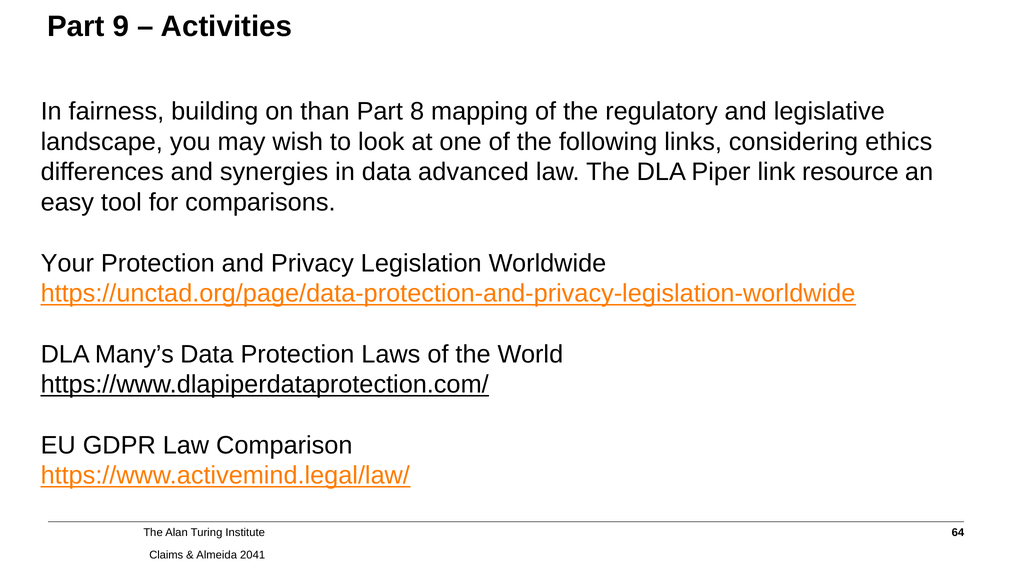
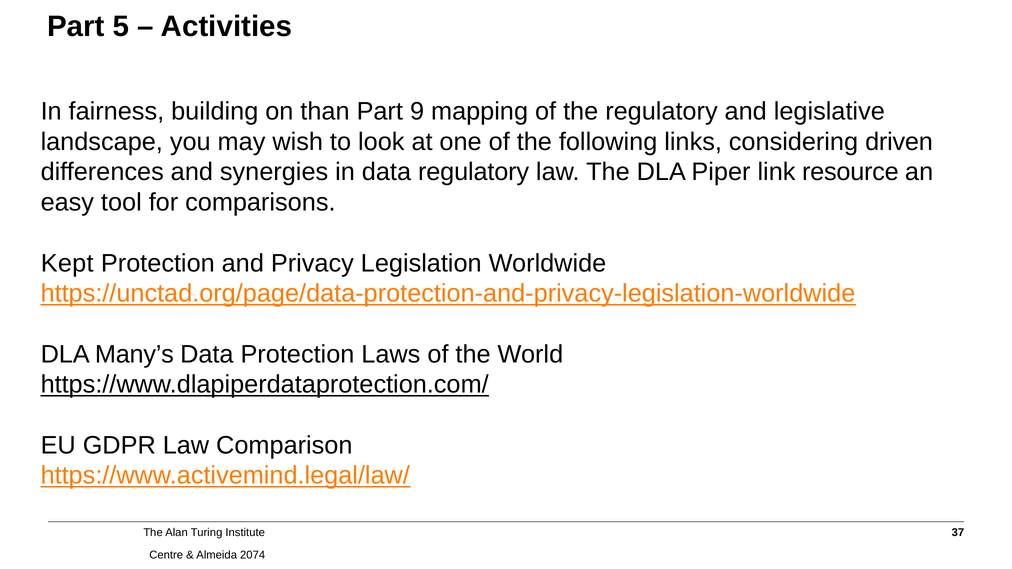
9: 9 -> 5 (121, 27)
8: 8 -> 9 (417, 111)
ethics: ethics -> driven (899, 142)
data advanced: advanced -> regulatory (474, 172)
Your: Your -> Kept (67, 263)
64: 64 -> 37 (958, 533)
Claims: Claims -> Centre (166, 555)
2041: 2041 -> 2074 (253, 555)
